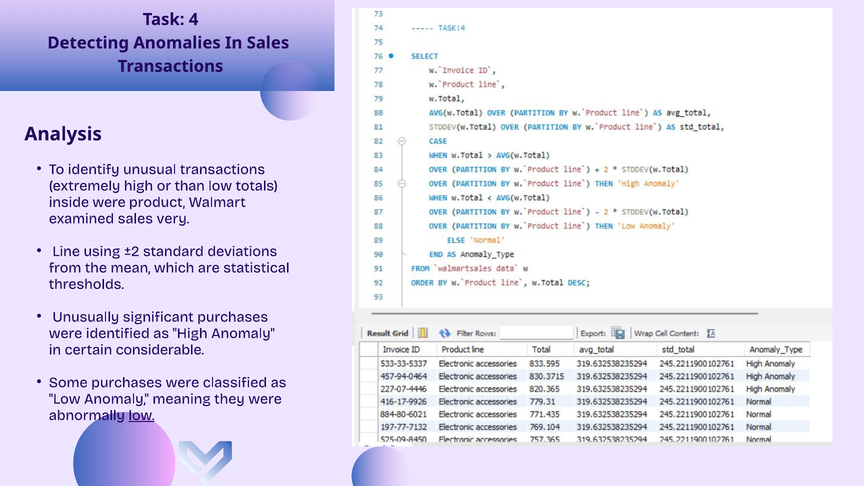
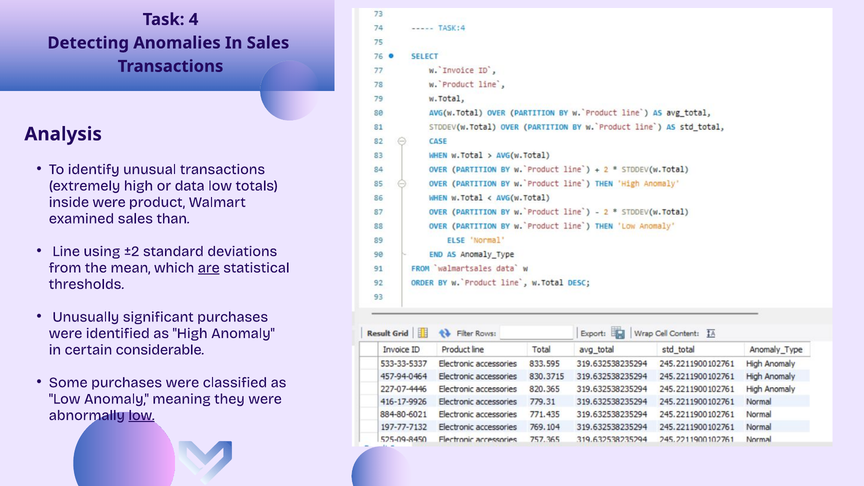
than: than -> data (190, 186)
very: very -> than (173, 219)
are underline: none -> present (209, 268)
